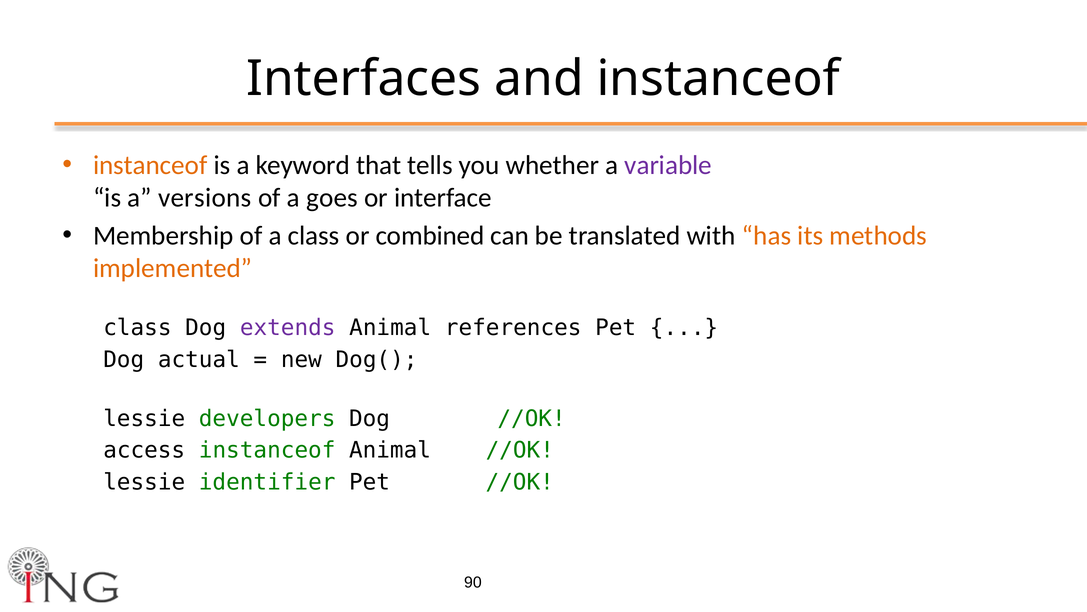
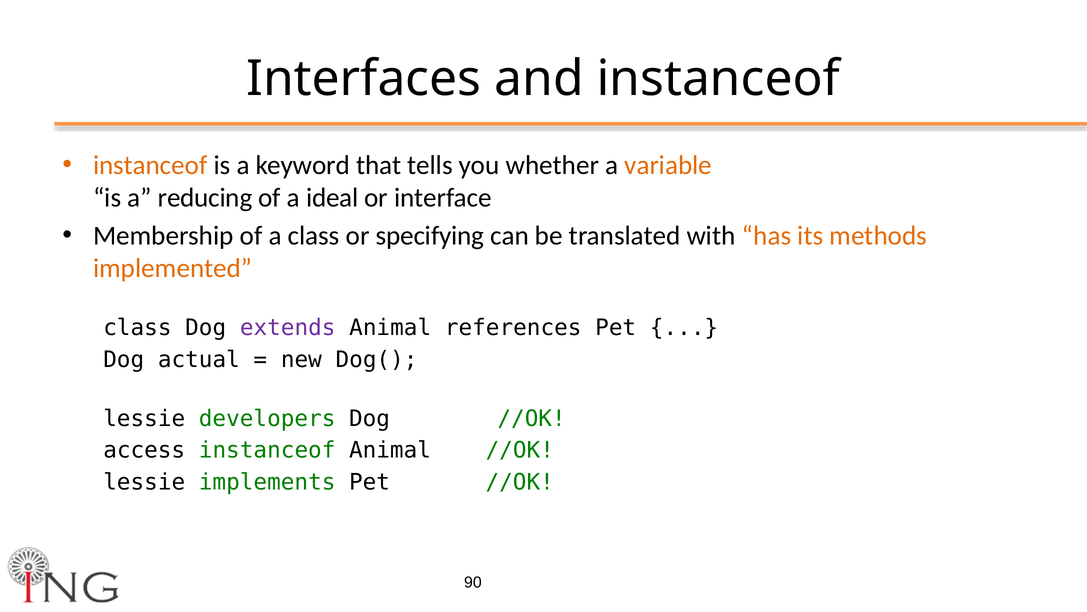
variable colour: purple -> orange (668, 165)
versions: versions -> reducing (205, 198)
goes: goes -> ideal (332, 198)
combined: combined -> specifying (430, 236)
identifier: identifier -> implements (267, 482)
